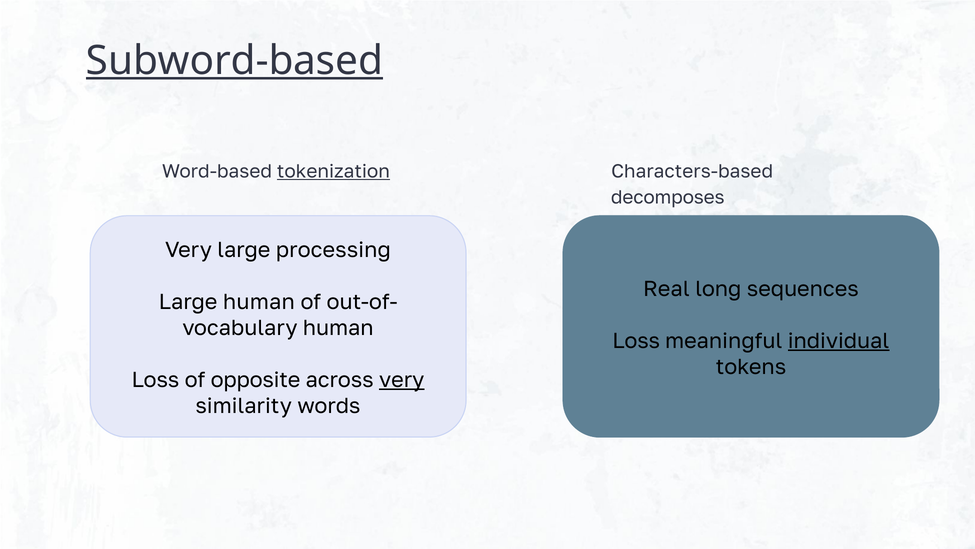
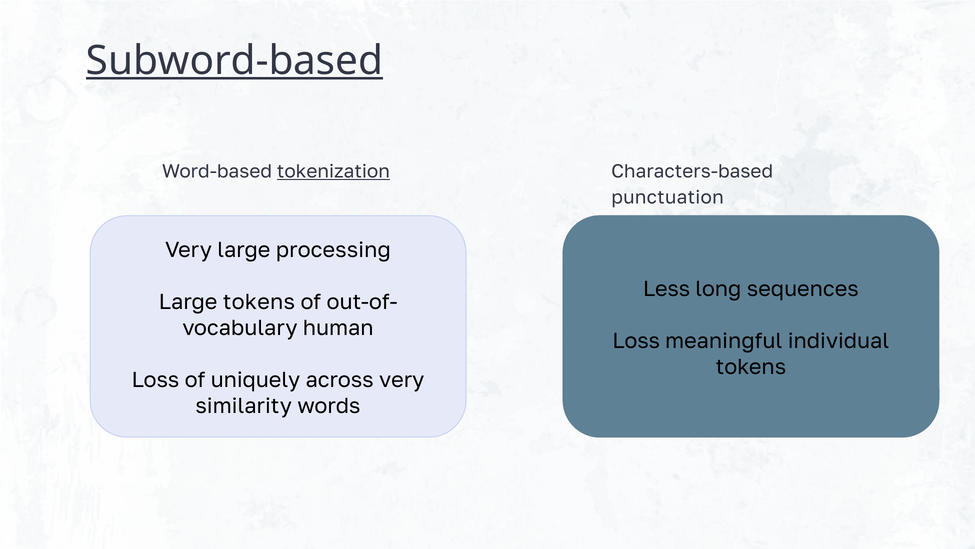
decomposes: decomposes -> punctuation (668, 197)
Real: Real -> Less (667, 289)
Large human: human -> tokens (259, 302)
individual underline: present -> none (839, 341)
opposite: opposite -> uniquely (255, 380)
very underline: present -> none (402, 380)
